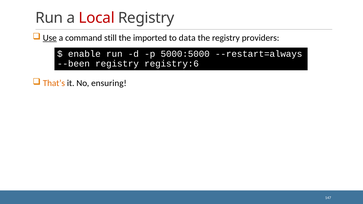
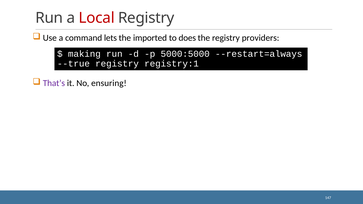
Use underline: present -> none (50, 38)
still: still -> lets (110, 38)
data: data -> does (187, 38)
enable: enable -> making (84, 54)
--been: --been -> --true (74, 64)
registry:6: registry:6 -> registry:1 (172, 64)
That’s colour: orange -> purple (54, 83)
